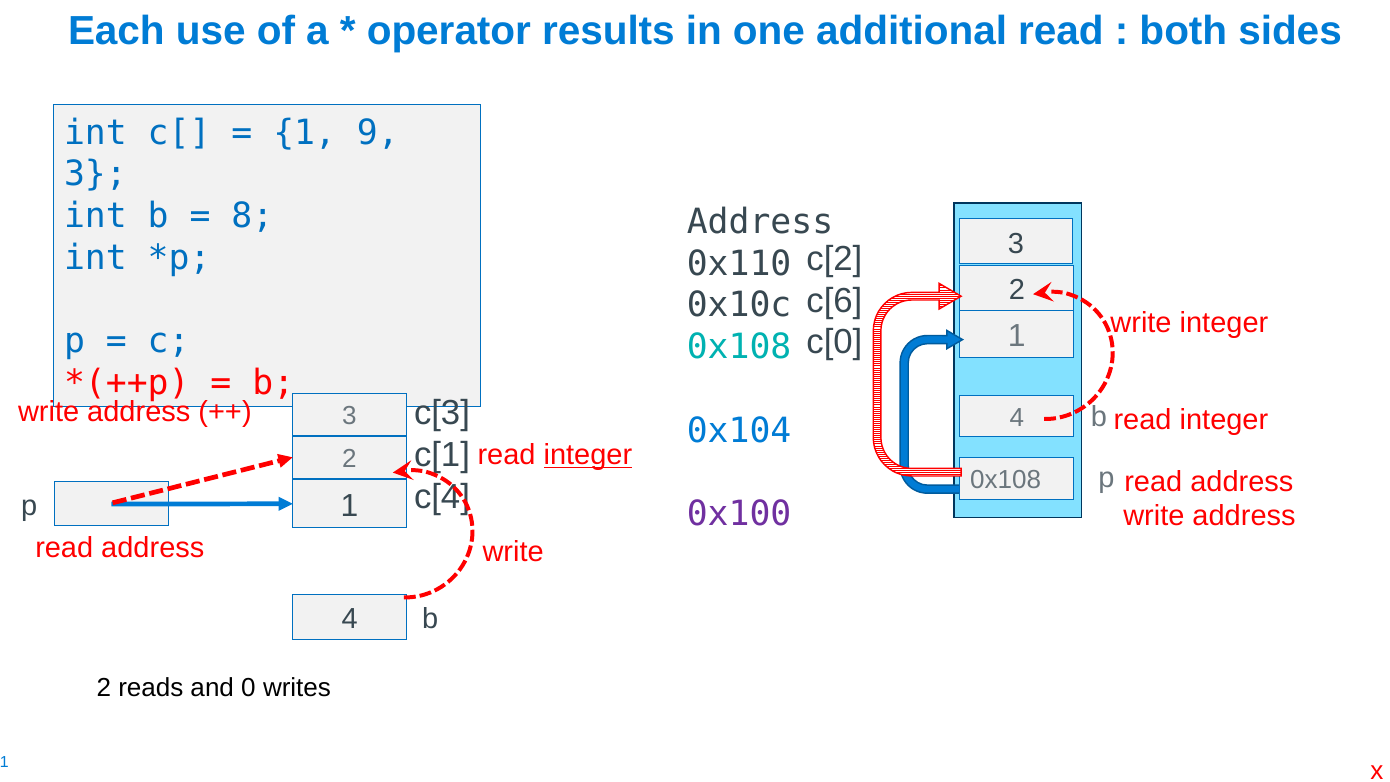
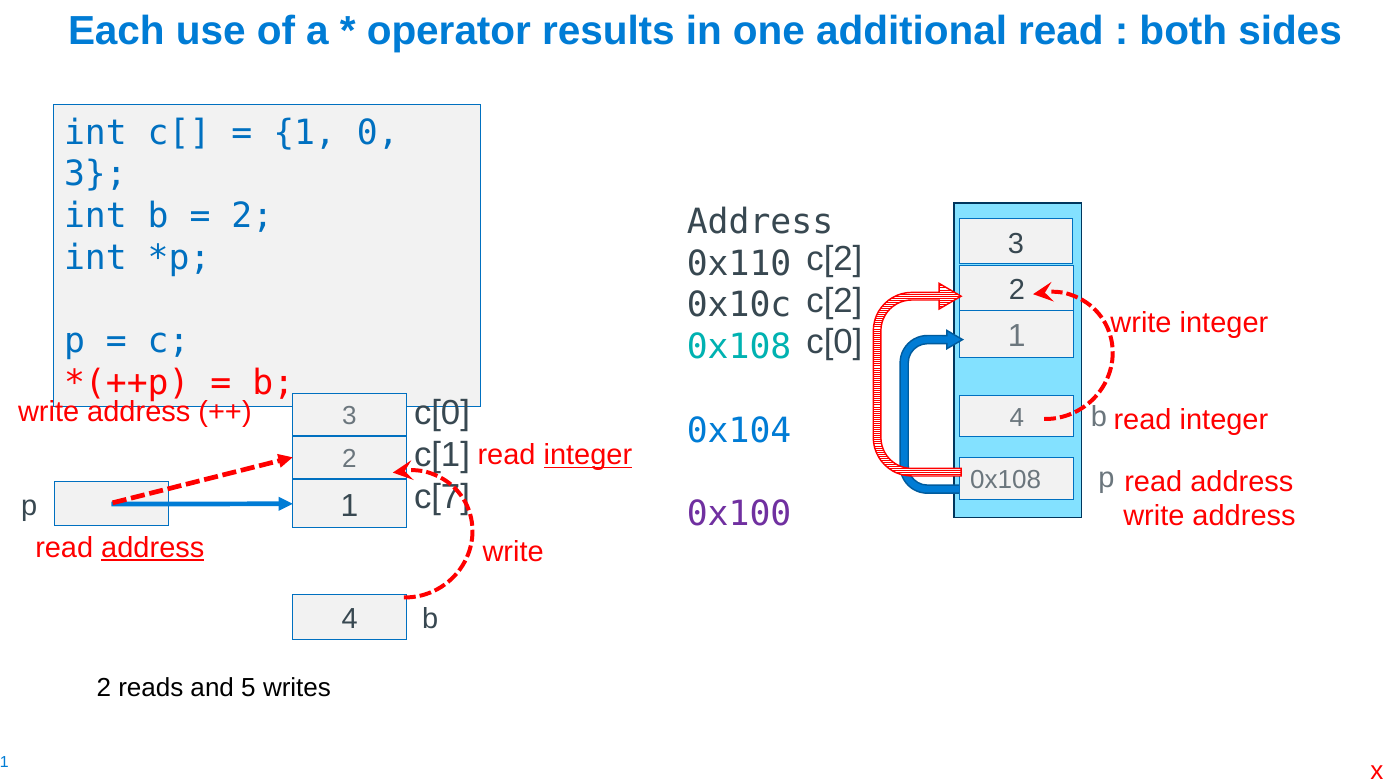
9: 9 -> 0 (378, 133)
8: 8 -> 2 (252, 216)
c[6: c[6 -> c[2 (834, 301)
c[3: c[3 -> c[0 (442, 413)
c[4: c[4 -> c[7 (442, 497)
address underline: none -> present (153, 548)
0: 0 -> 5 (248, 688)
